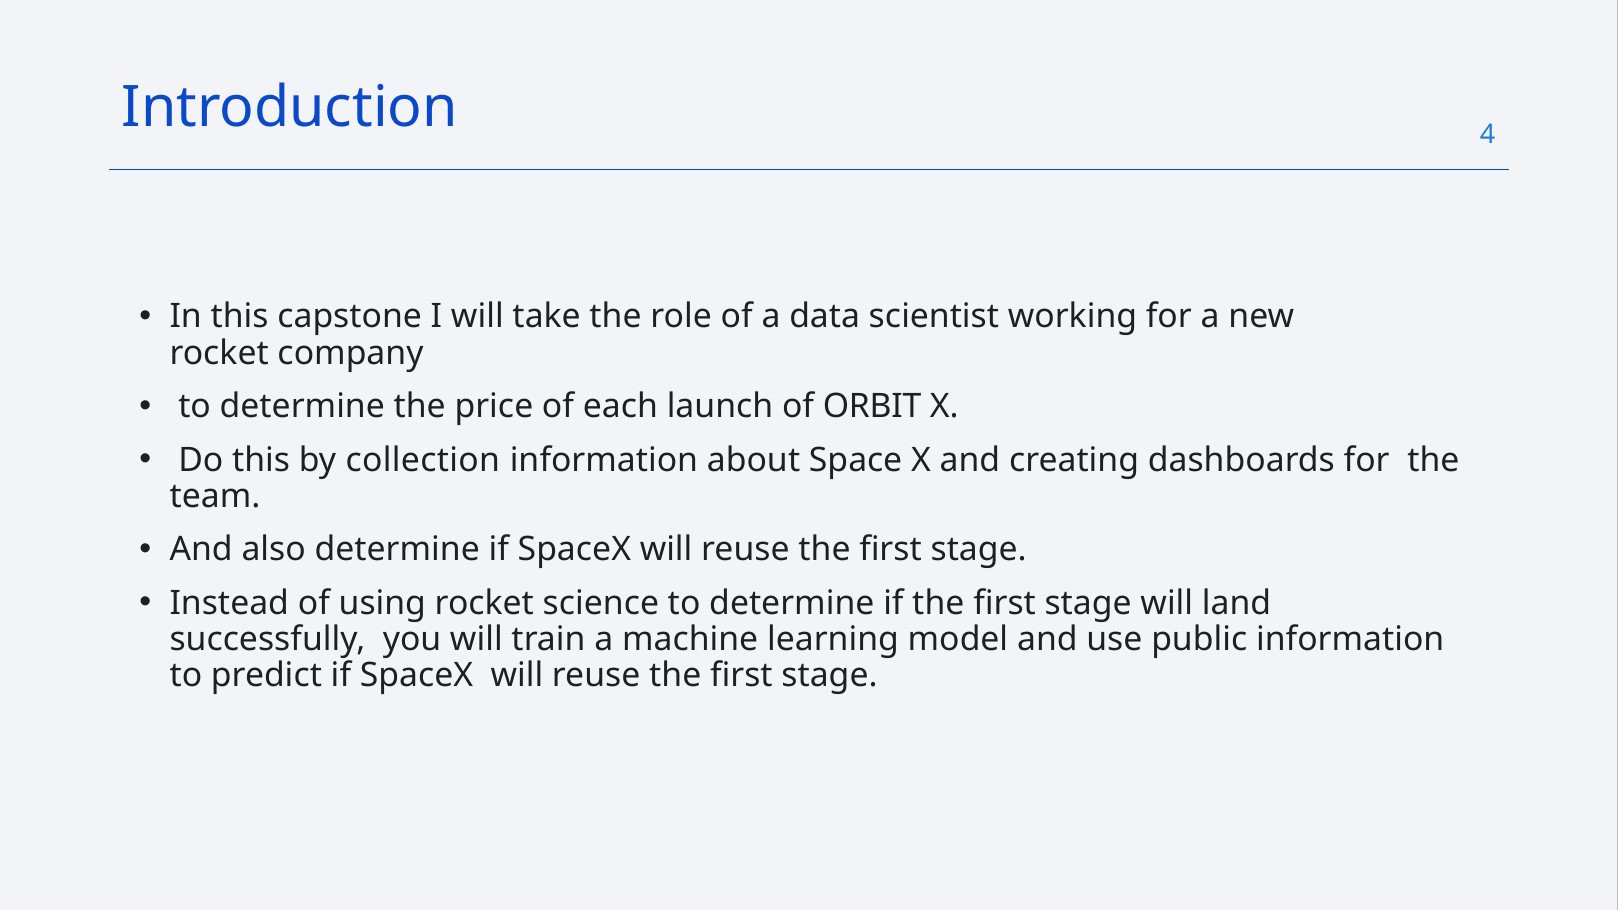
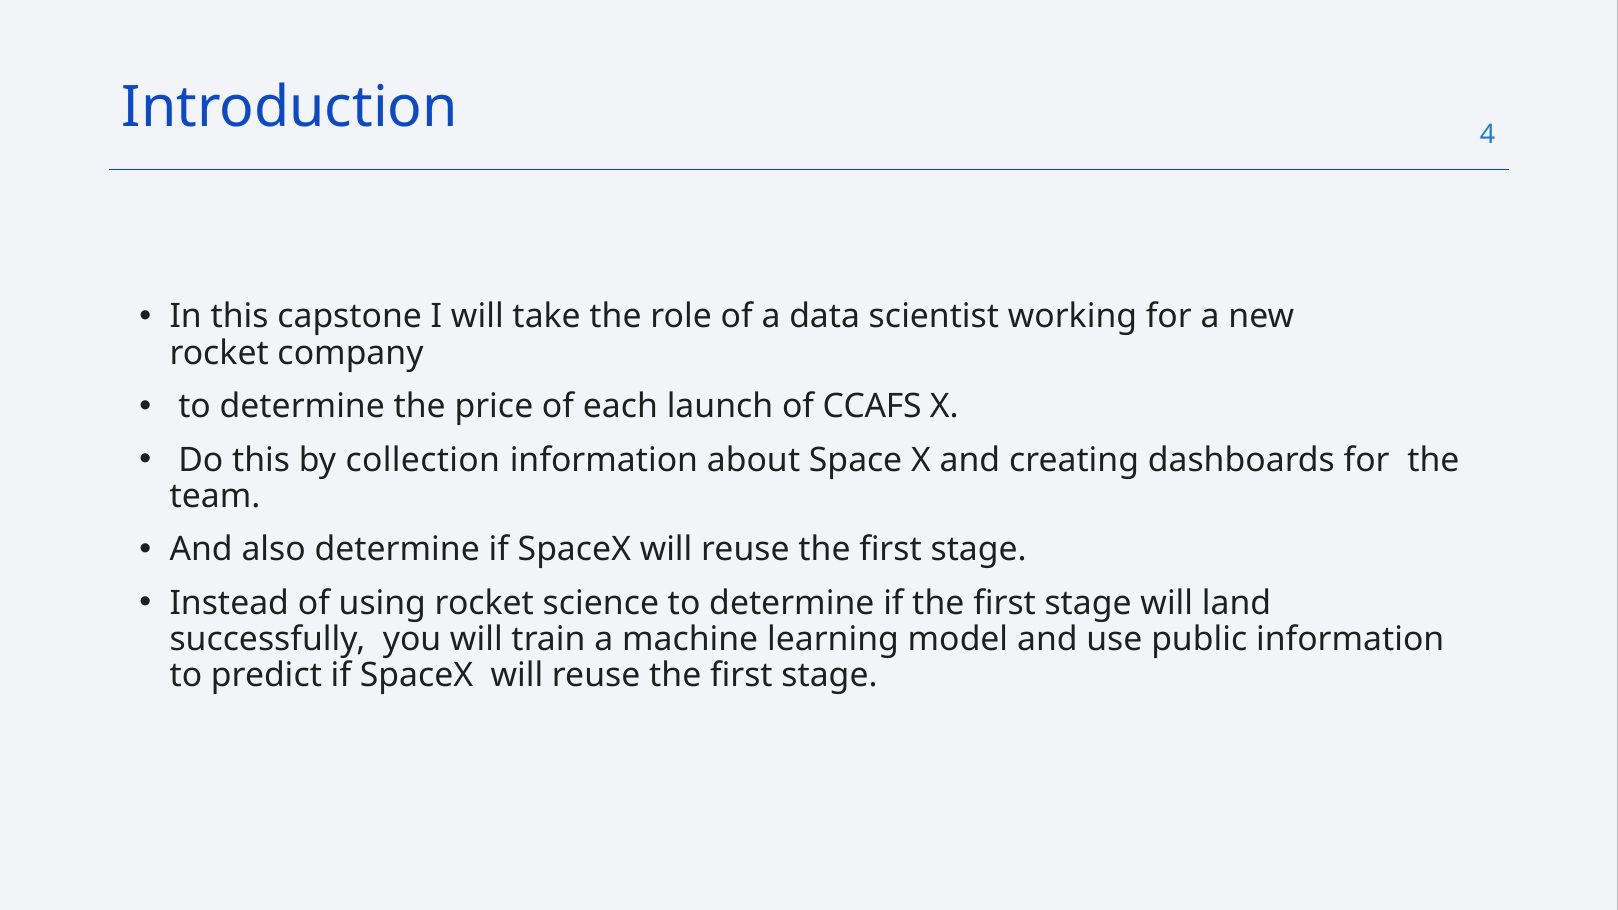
ORBIT: ORBIT -> CCAFS (872, 407)
